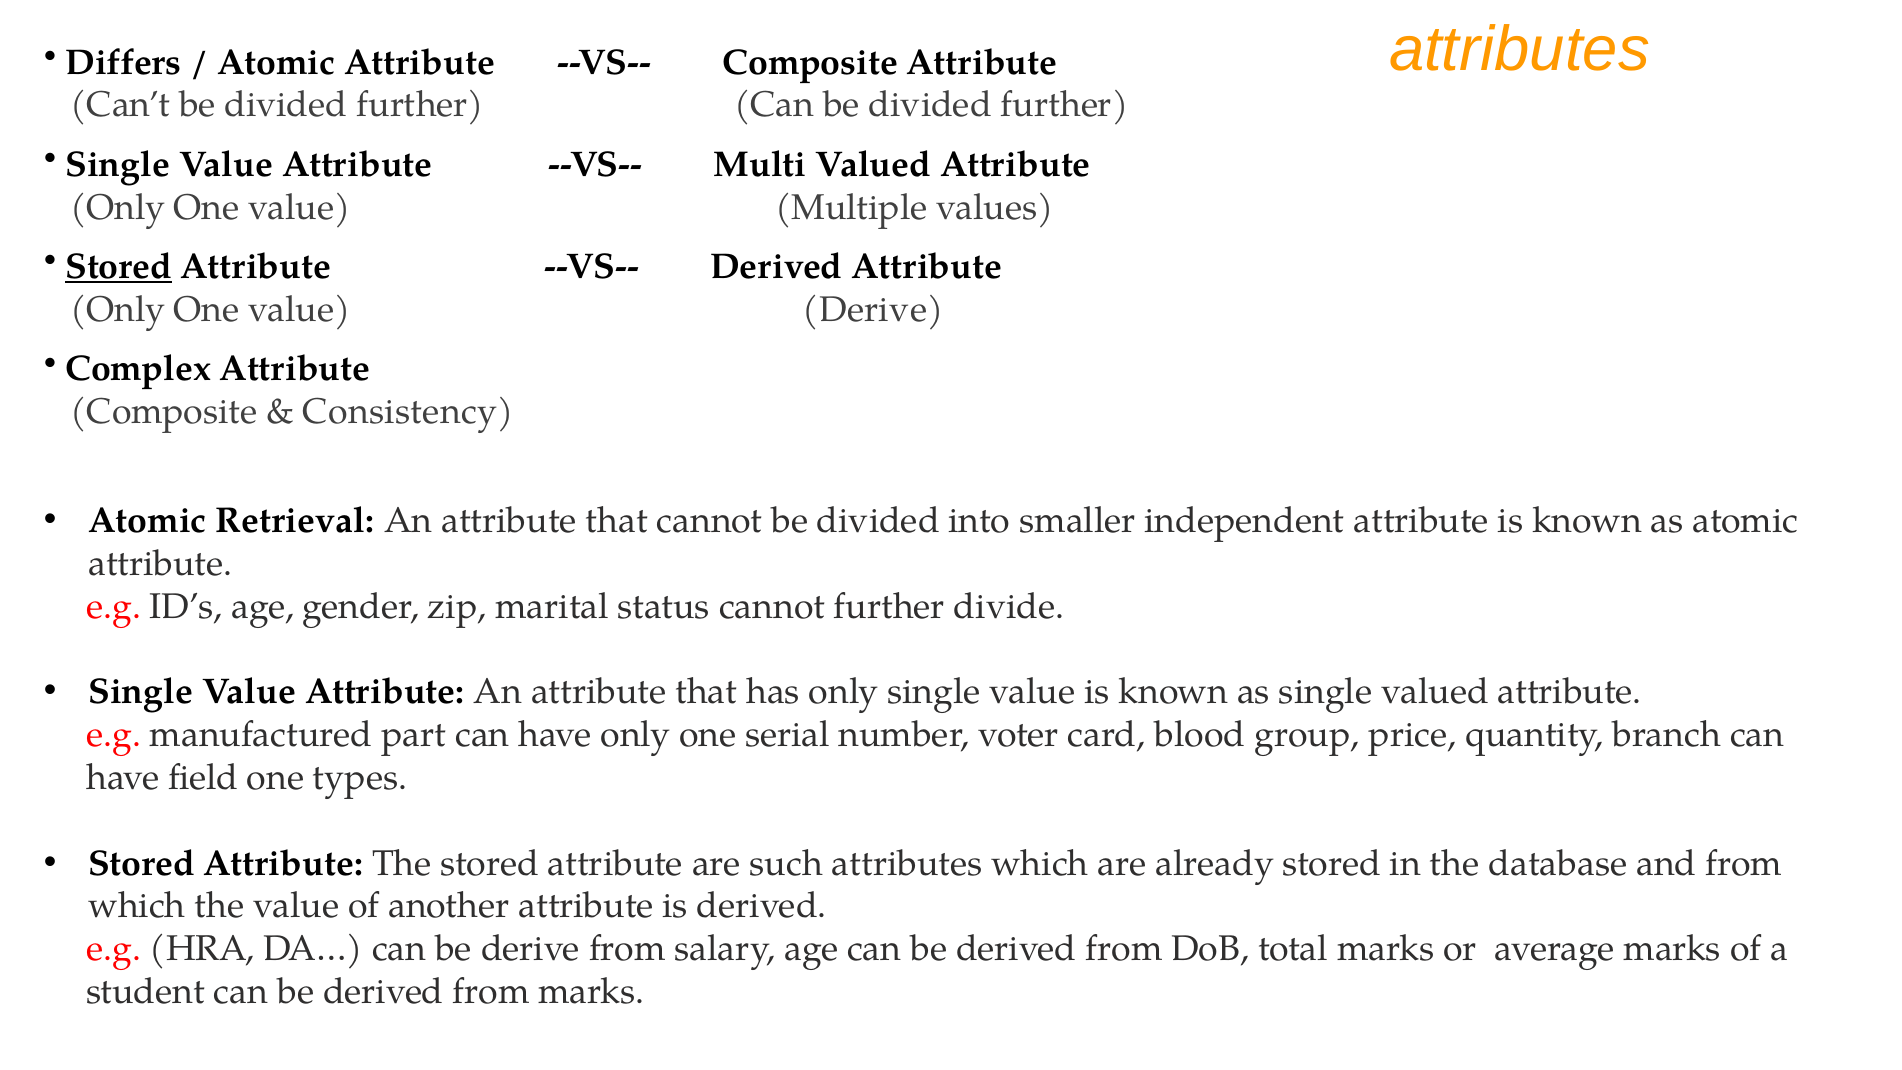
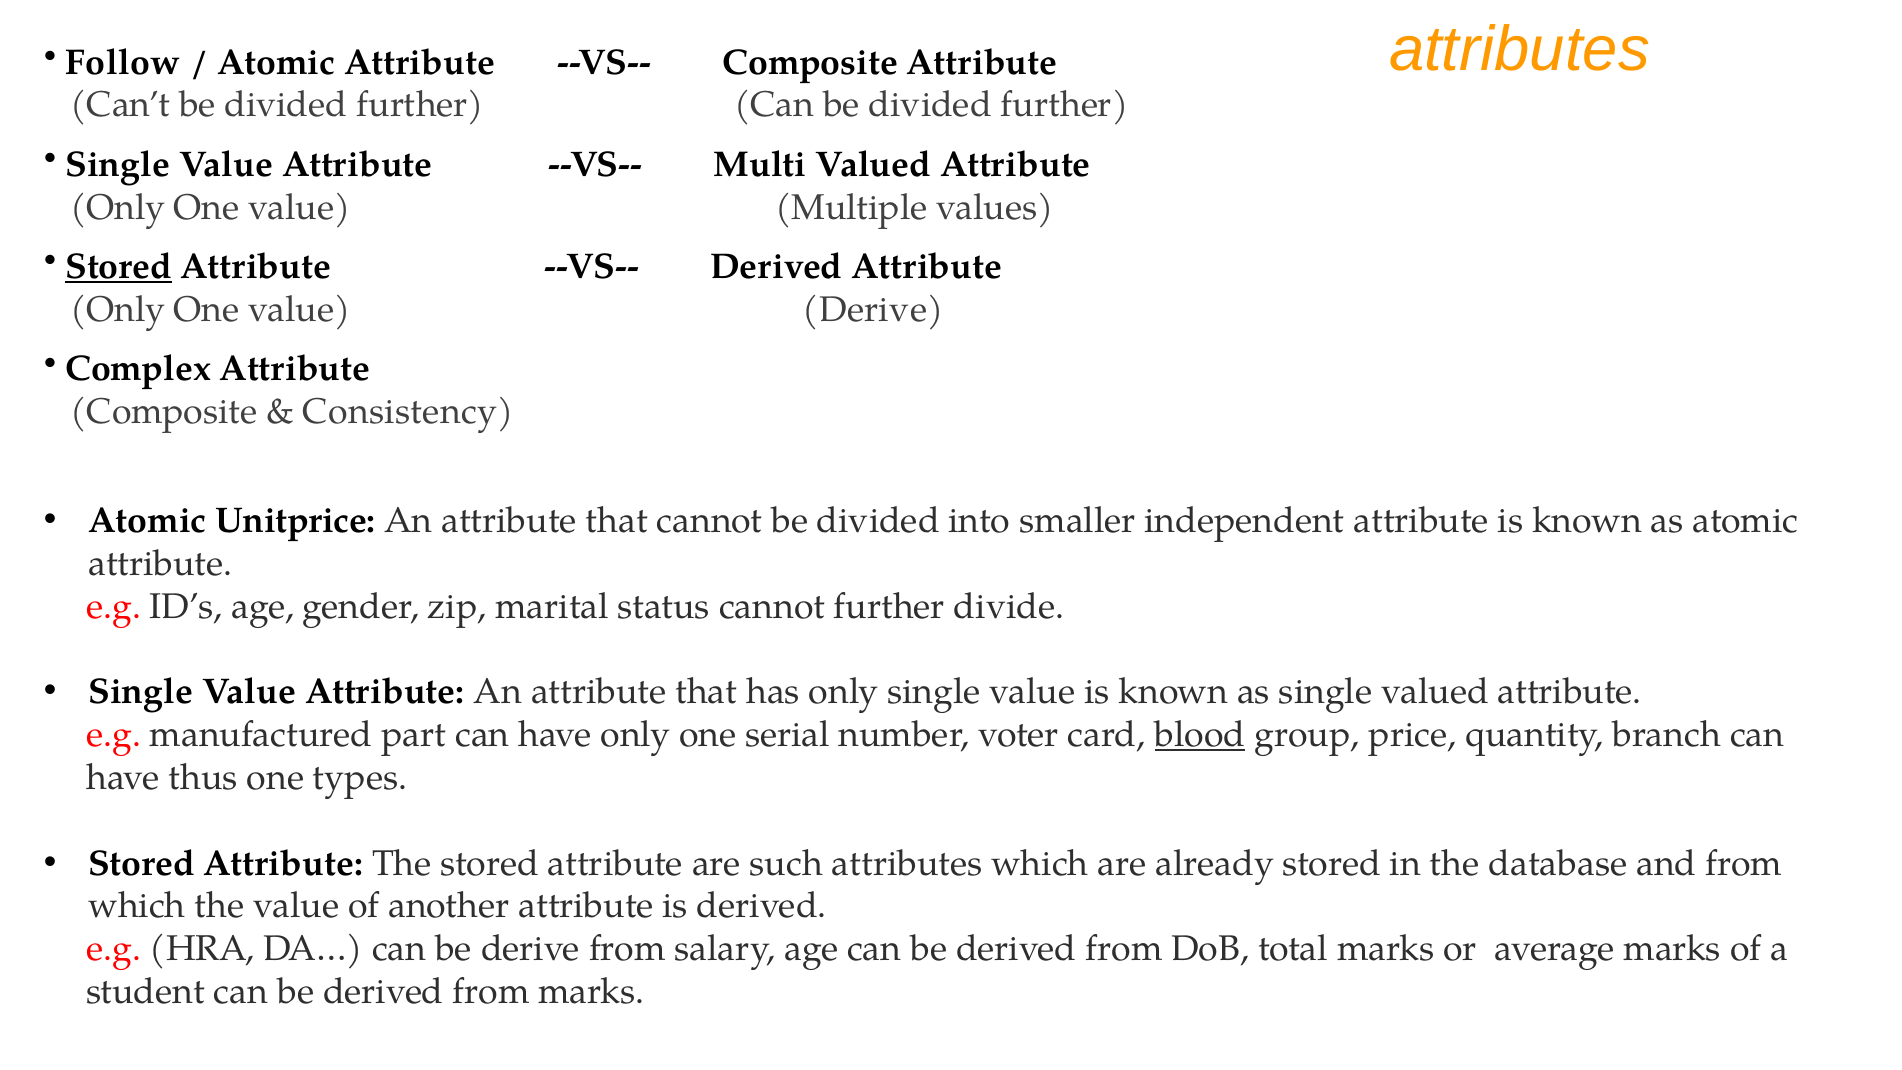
Differs: Differs -> Follow (123, 62)
Retrieval: Retrieval -> Unitprice (295, 521)
blood underline: none -> present (1200, 735)
field: field -> thus (203, 778)
